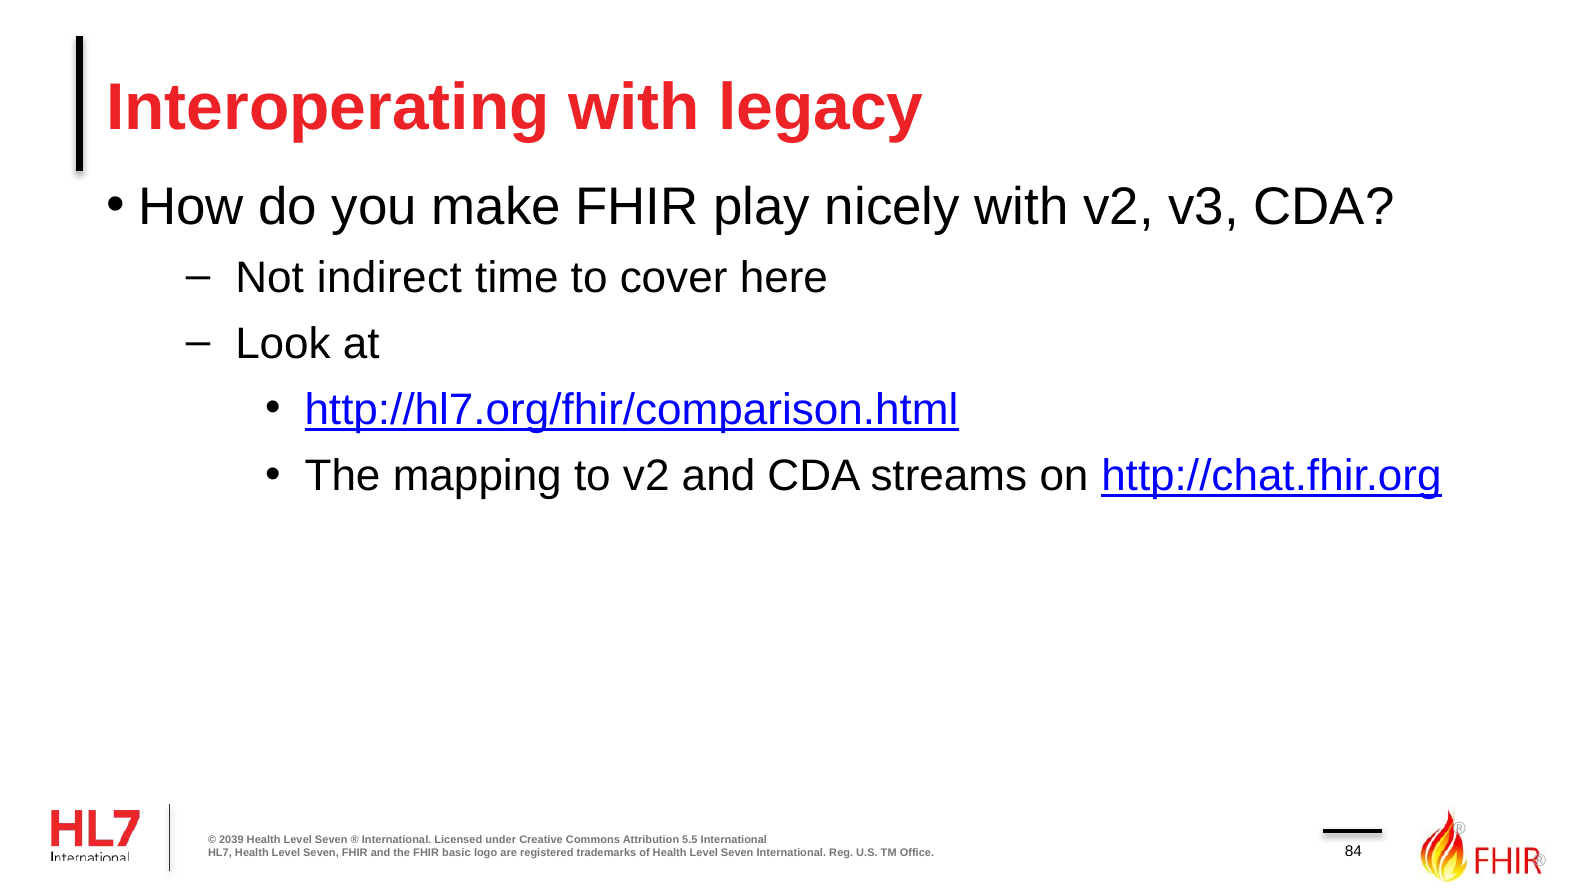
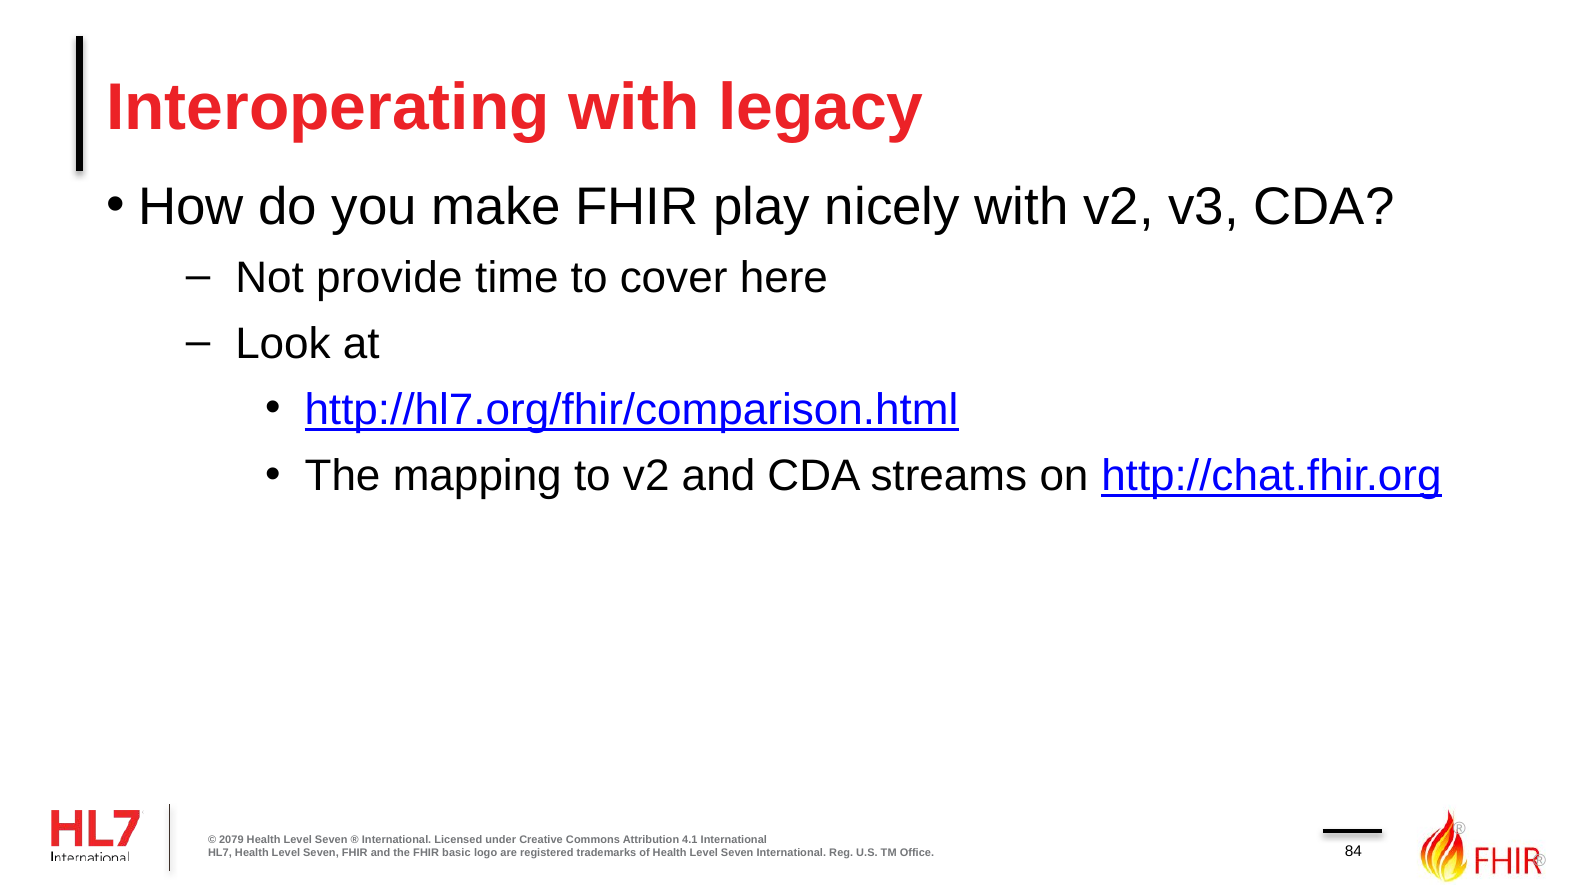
indirect: indirect -> provide (389, 278)
2039: 2039 -> 2079 (231, 839)
5.5: 5.5 -> 4.1 (690, 839)
